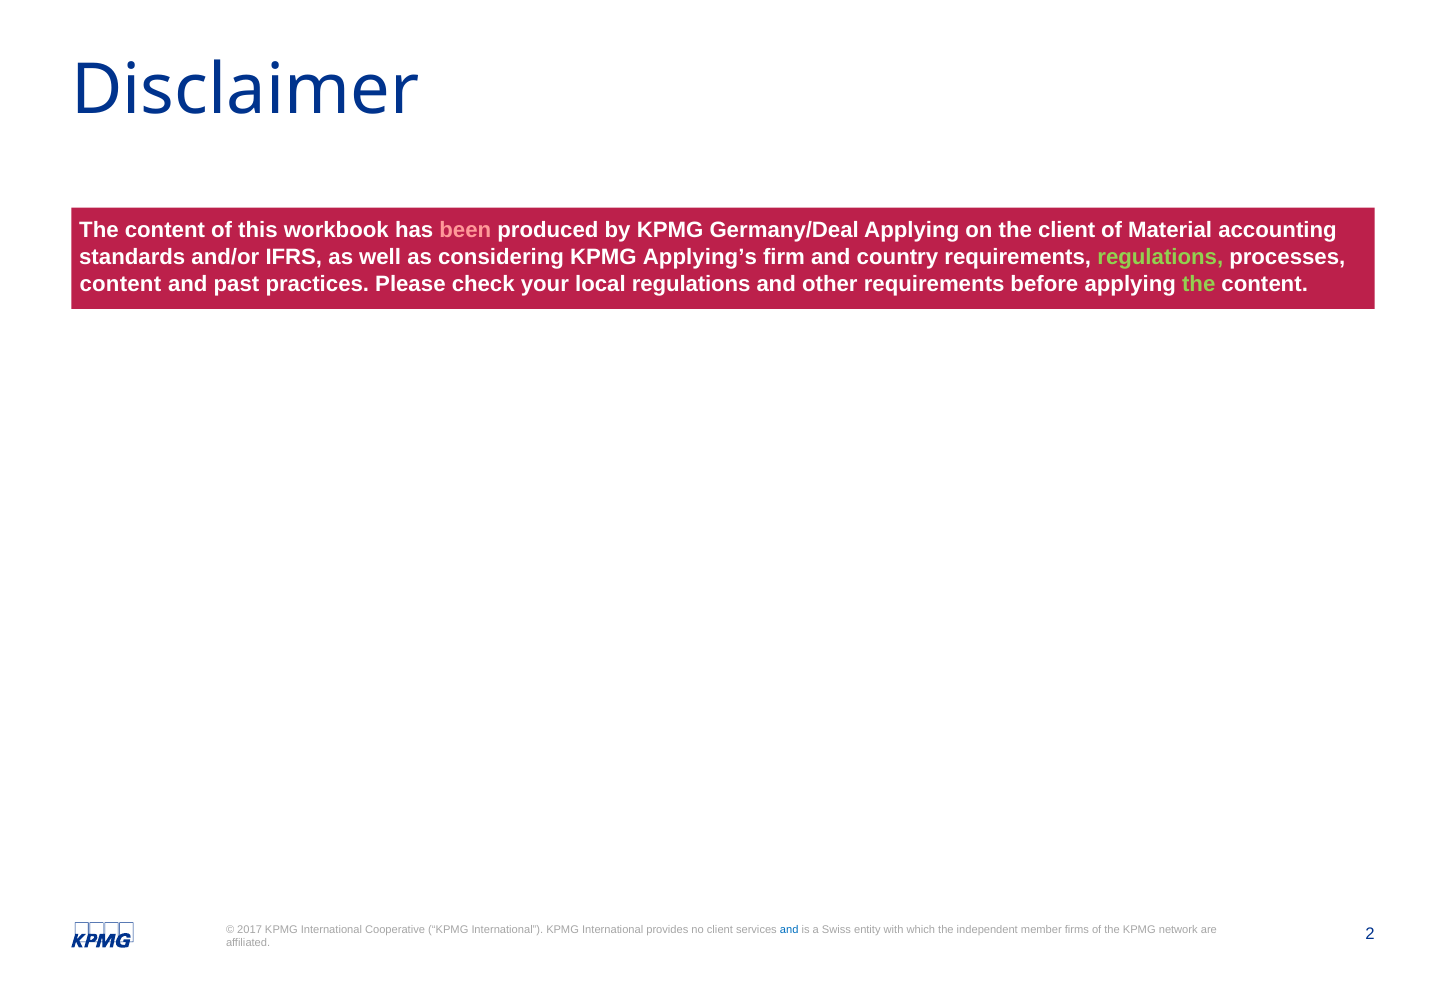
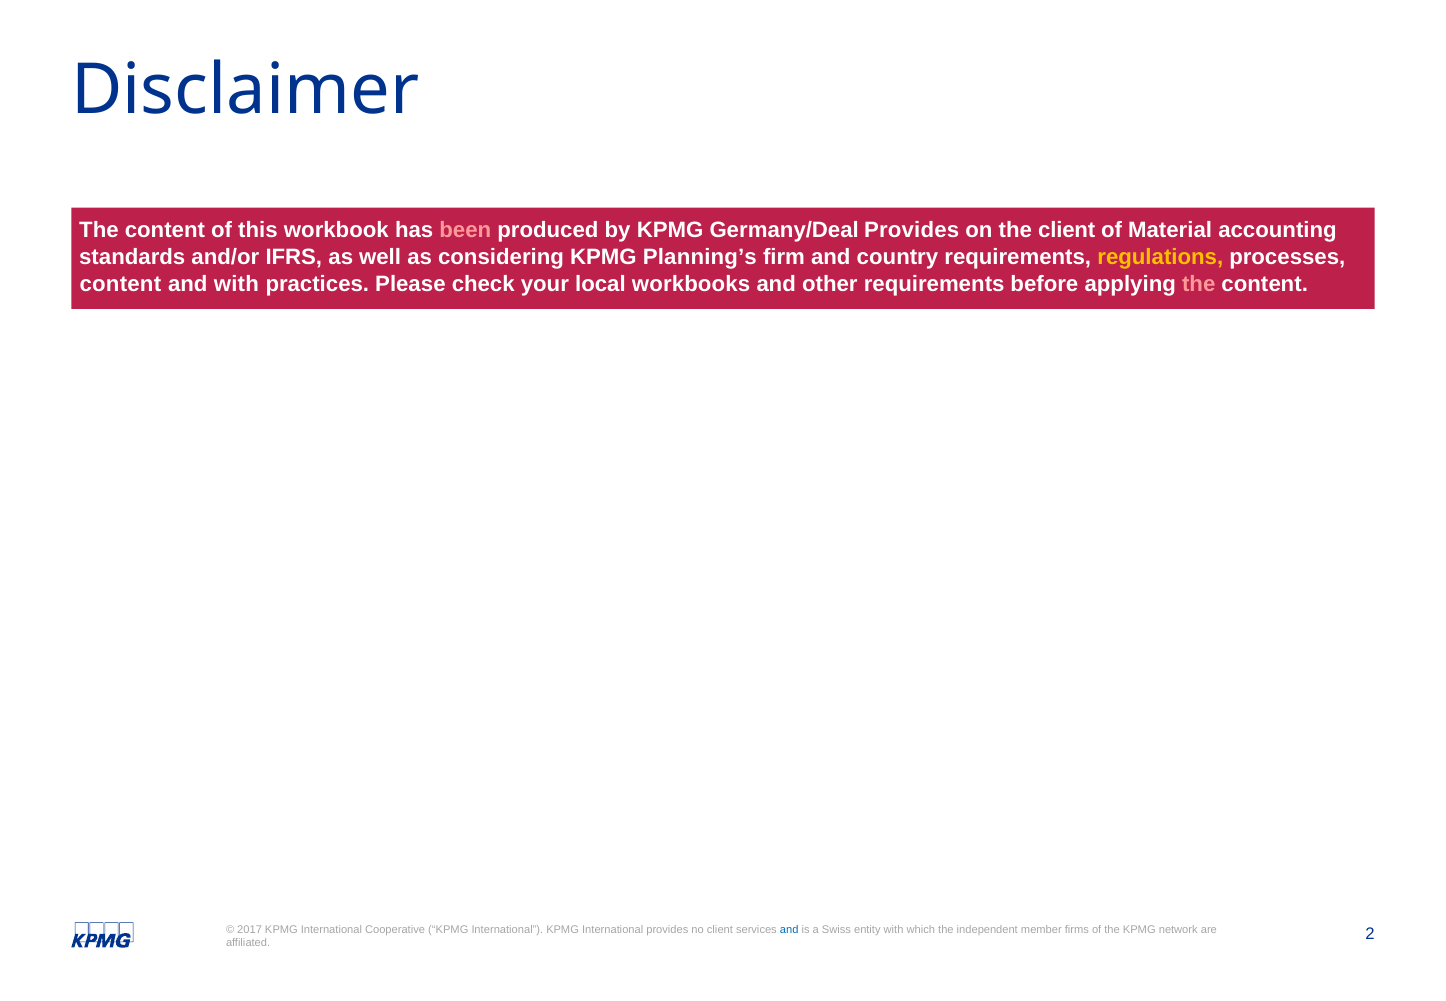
Germany/Deal Applying: Applying -> Provides (912, 230)
Applying’s: Applying’s -> Planning’s (700, 257)
regulations colour: light green -> yellow (1160, 257)
and past: past -> with (236, 284)
local regulations: regulations -> workbooks (691, 284)
the colour: light green -> pink (1199, 284)
